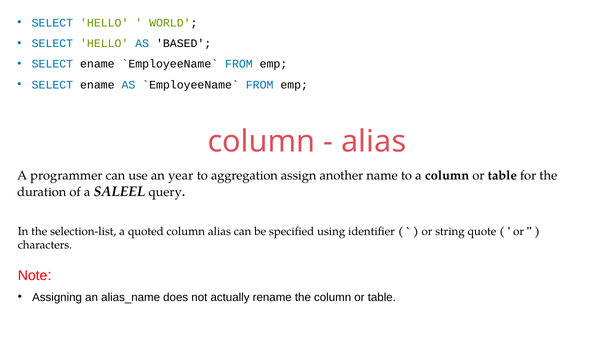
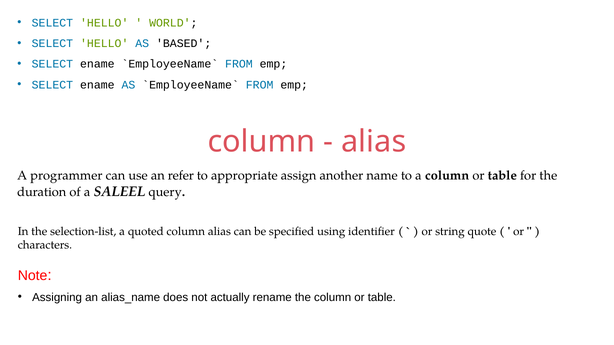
year: year -> refer (181, 176)
aggregation: aggregation -> appropriate (244, 176)
